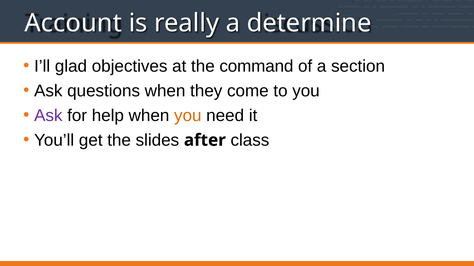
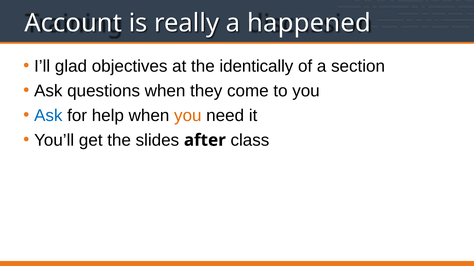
determine: determine -> happened (309, 23)
command: command -> identically (256, 66)
Ask colour: purple -> blue (48, 116)
